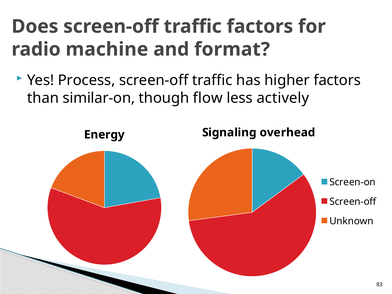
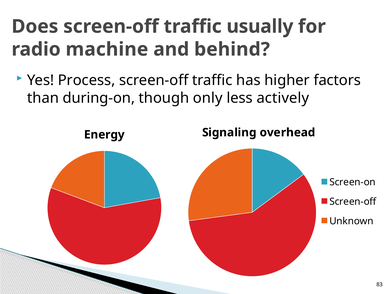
traffic factors: factors -> usually (260, 26)
format: format -> behind (232, 49)
similar-on: similar-on -> during-on (99, 98)
flow: flow -> only (208, 98)
